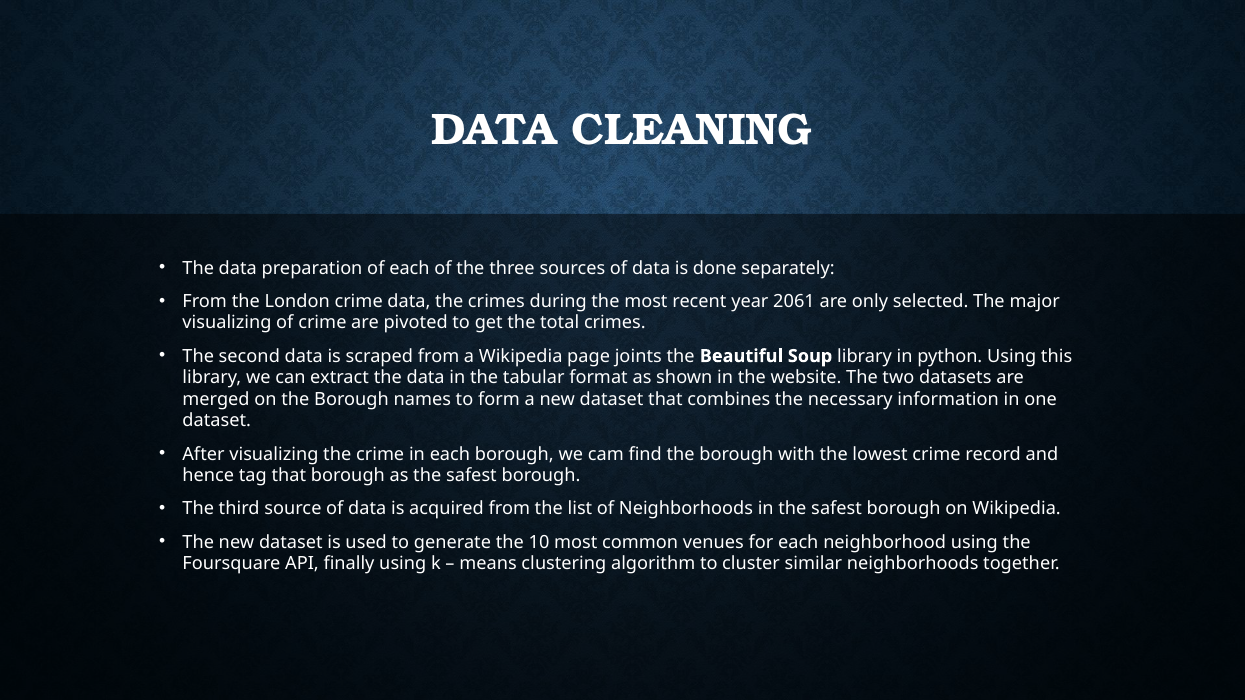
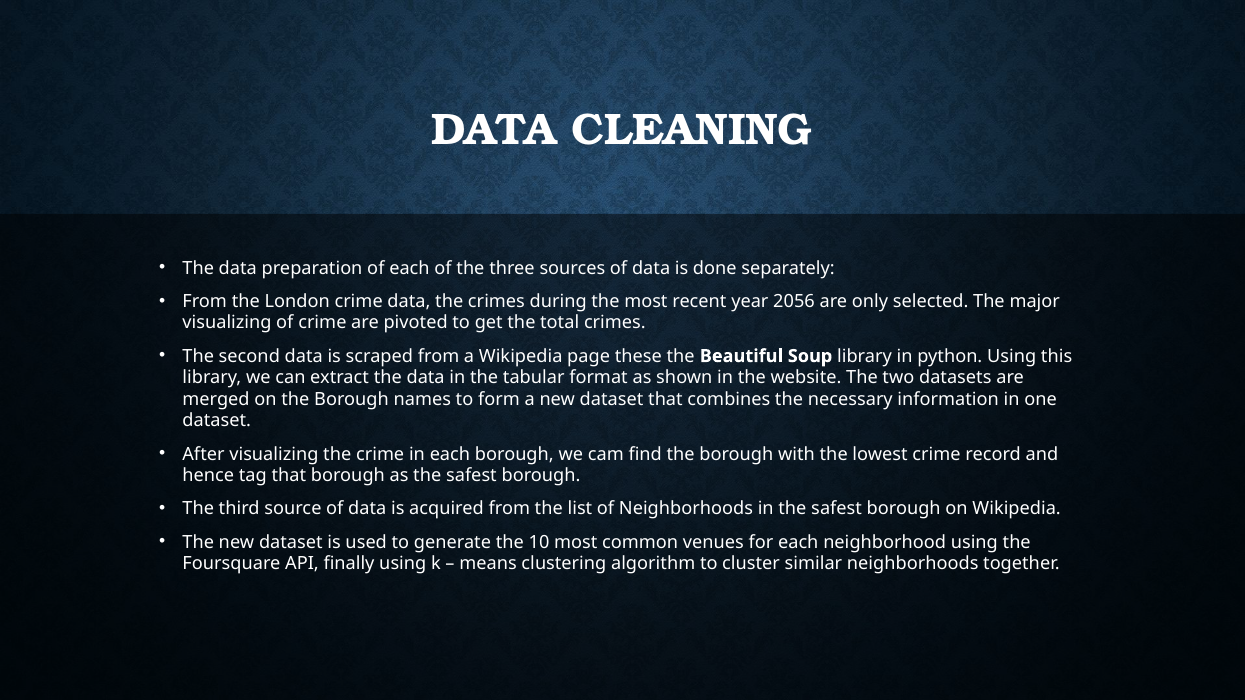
2061: 2061 -> 2056 (794, 301)
joints: joints -> these (638, 356)
